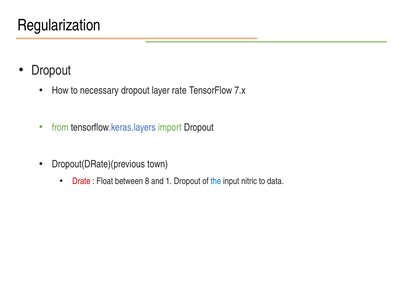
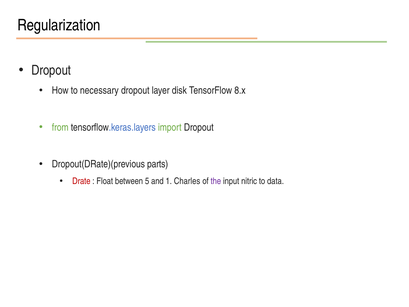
rate: rate -> disk (179, 90)
7.x: 7.x -> 8.x (240, 90)
town: town -> parts (158, 164)
8: 8 -> 5 (147, 181)
1 Dropout: Dropout -> Charles (187, 181)
the colour: blue -> purple (216, 181)
